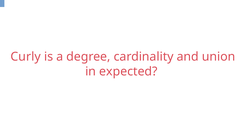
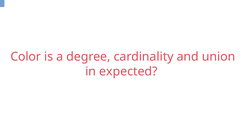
Curly: Curly -> Color (26, 57)
